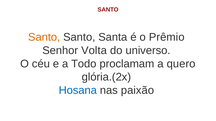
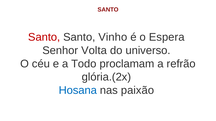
Santo colour: orange -> red (44, 37)
Santa: Santa -> Vinho (113, 37)
Prêmio: Prêmio -> Espera (167, 37)
quero: quero -> refrão (181, 64)
